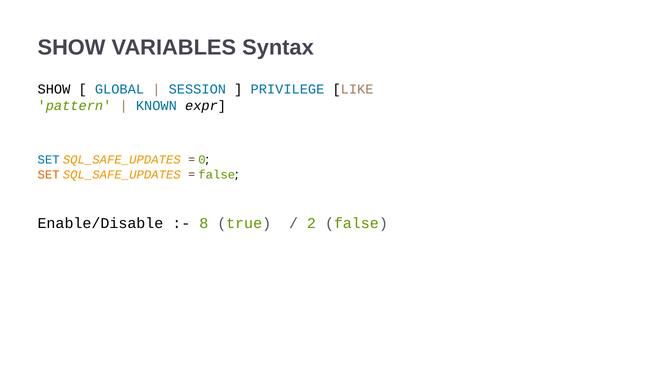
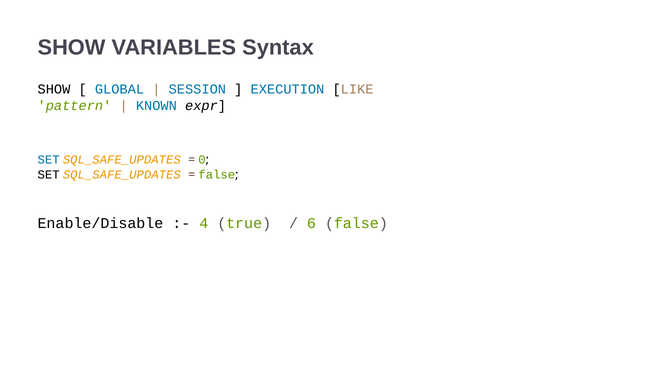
PRIVILEGE: PRIVILEGE -> EXECUTION (287, 89)
SET colour: orange -> black (49, 175)
8: 8 -> 4 (204, 224)
2: 2 -> 6 (311, 224)
